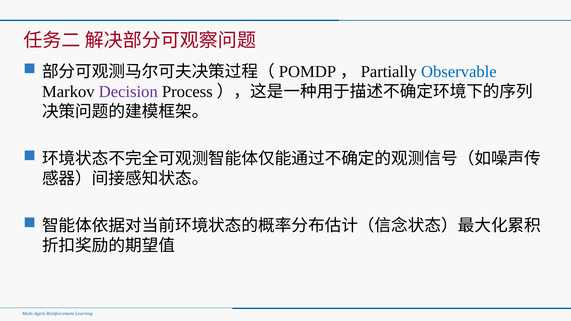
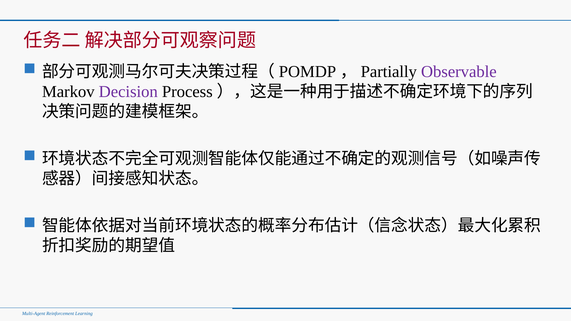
Observable colour: blue -> purple (459, 72)
